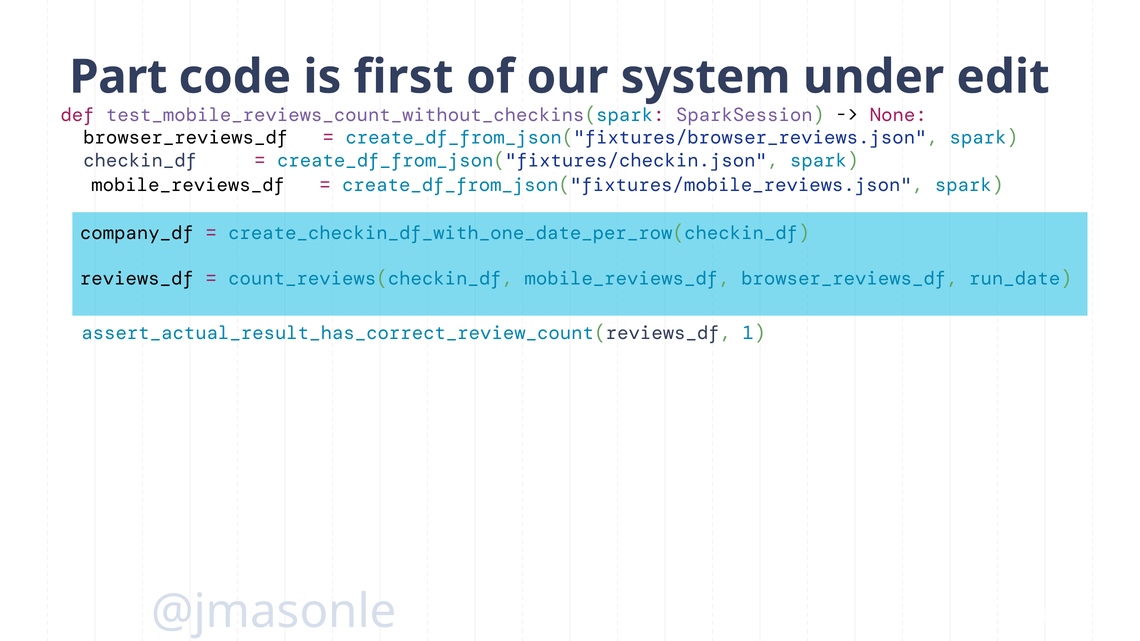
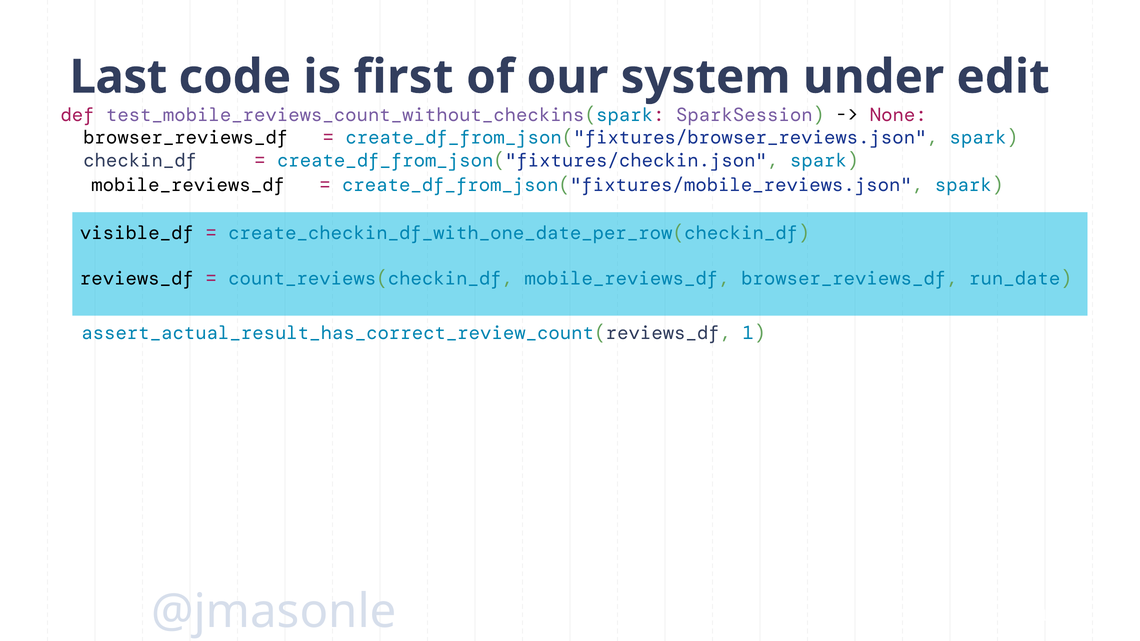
Part: Part -> Last (118, 77)
company_df: company_df -> visible_df (137, 233)
